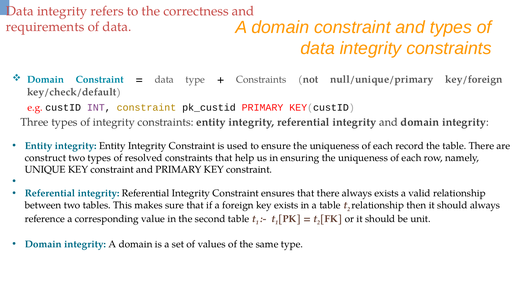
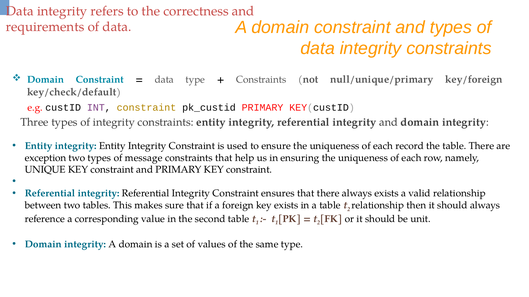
construct: construct -> exception (45, 158)
resolved: resolved -> message (144, 158)
